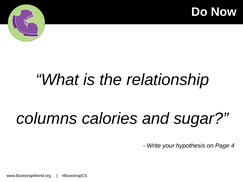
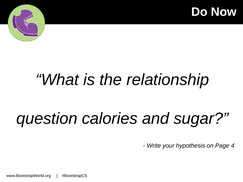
columns: columns -> question (47, 119)
